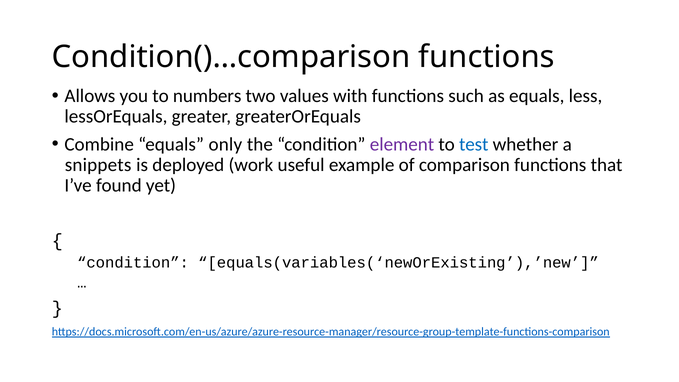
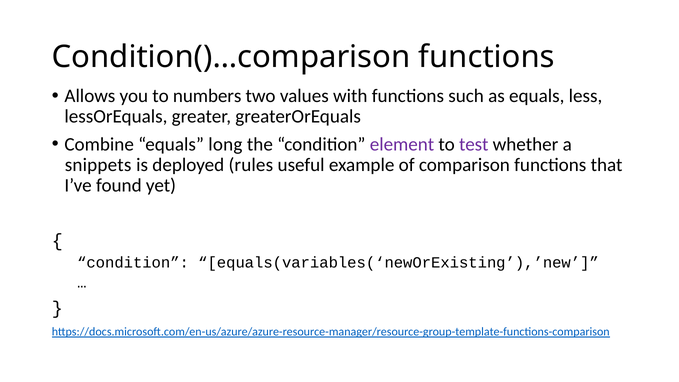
only: only -> long (225, 144)
test colour: blue -> purple (474, 144)
work: work -> rules (251, 165)
